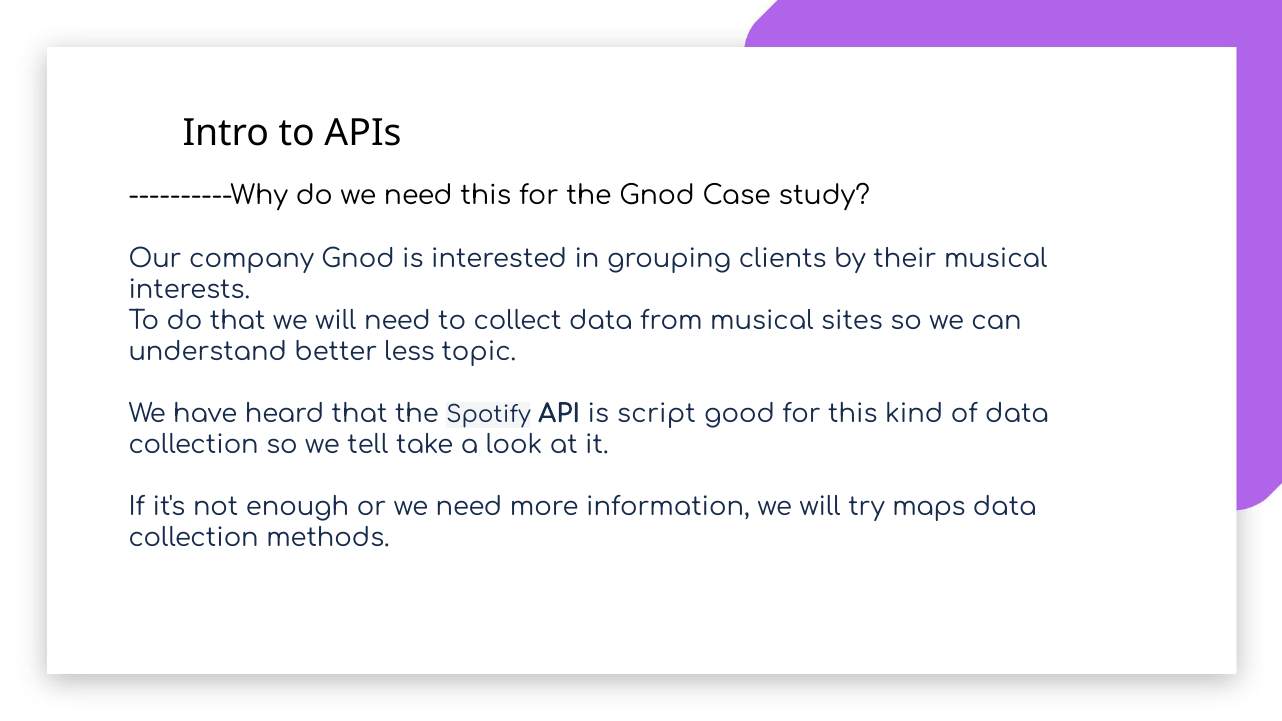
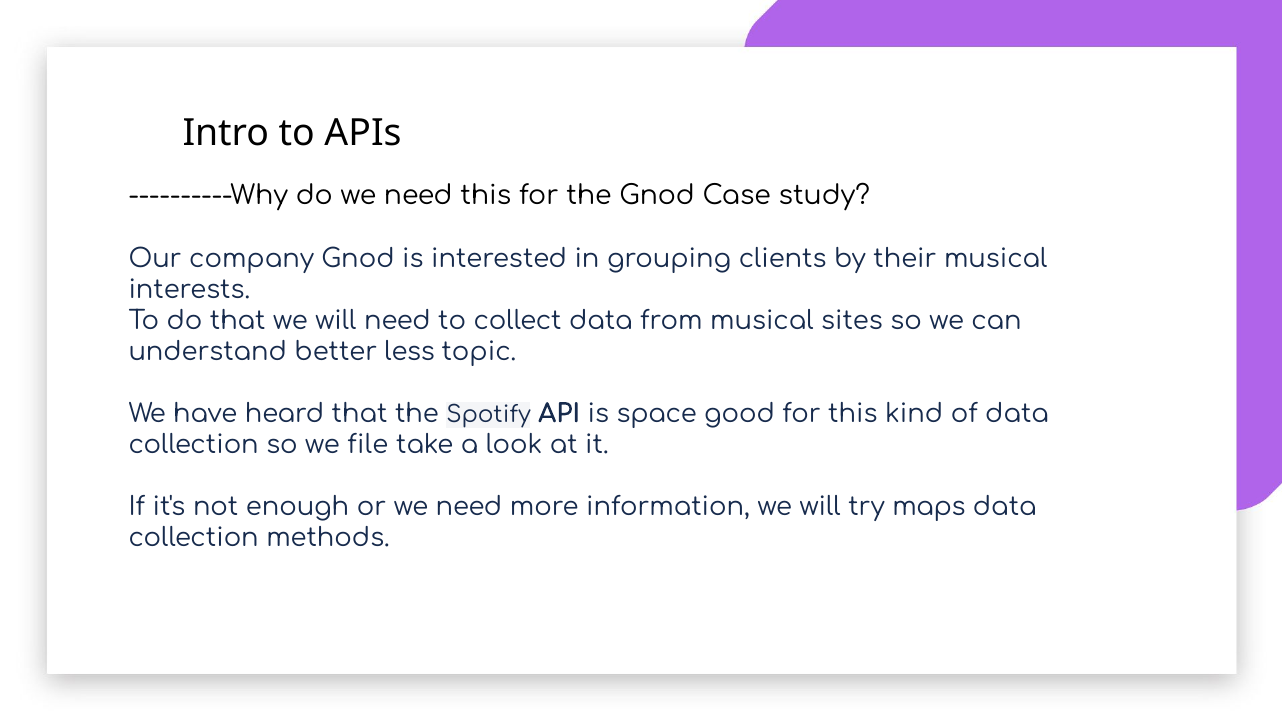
script: script -> space (657, 414)
tell: tell -> file (368, 445)
